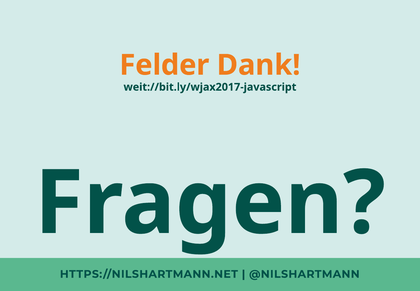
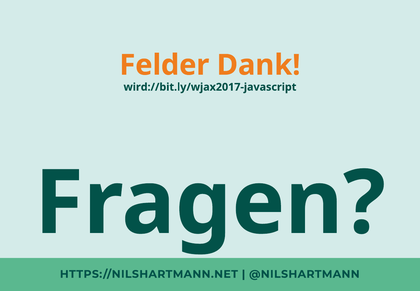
weit://bit.ly/wjax2017-javascript: weit://bit.ly/wjax2017-javascript -> wird://bit.ly/wjax2017-javascript (210, 87)
